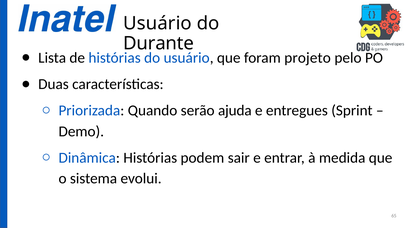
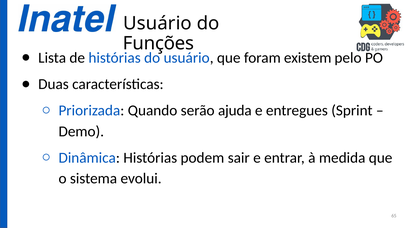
Durante: Durante -> Funções (159, 44)
projeto: projeto -> existem (308, 58)
